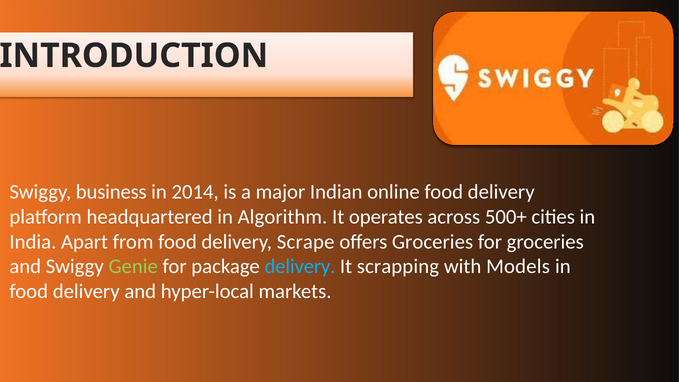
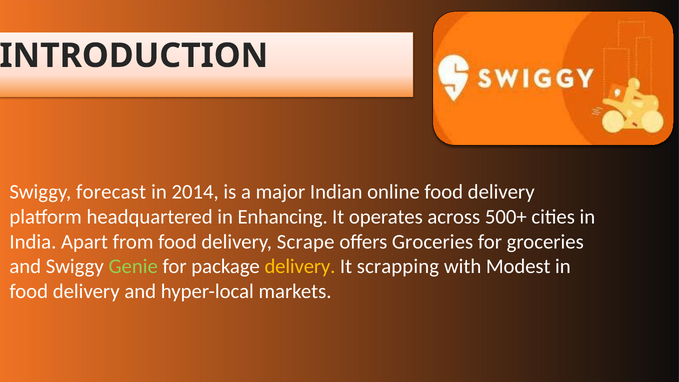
business: business -> forecast (111, 192)
Algorithm: Algorithm -> Enhancing (283, 217)
delivery colour: light blue -> yellow (300, 267)
Models: Models -> Modest (518, 267)
